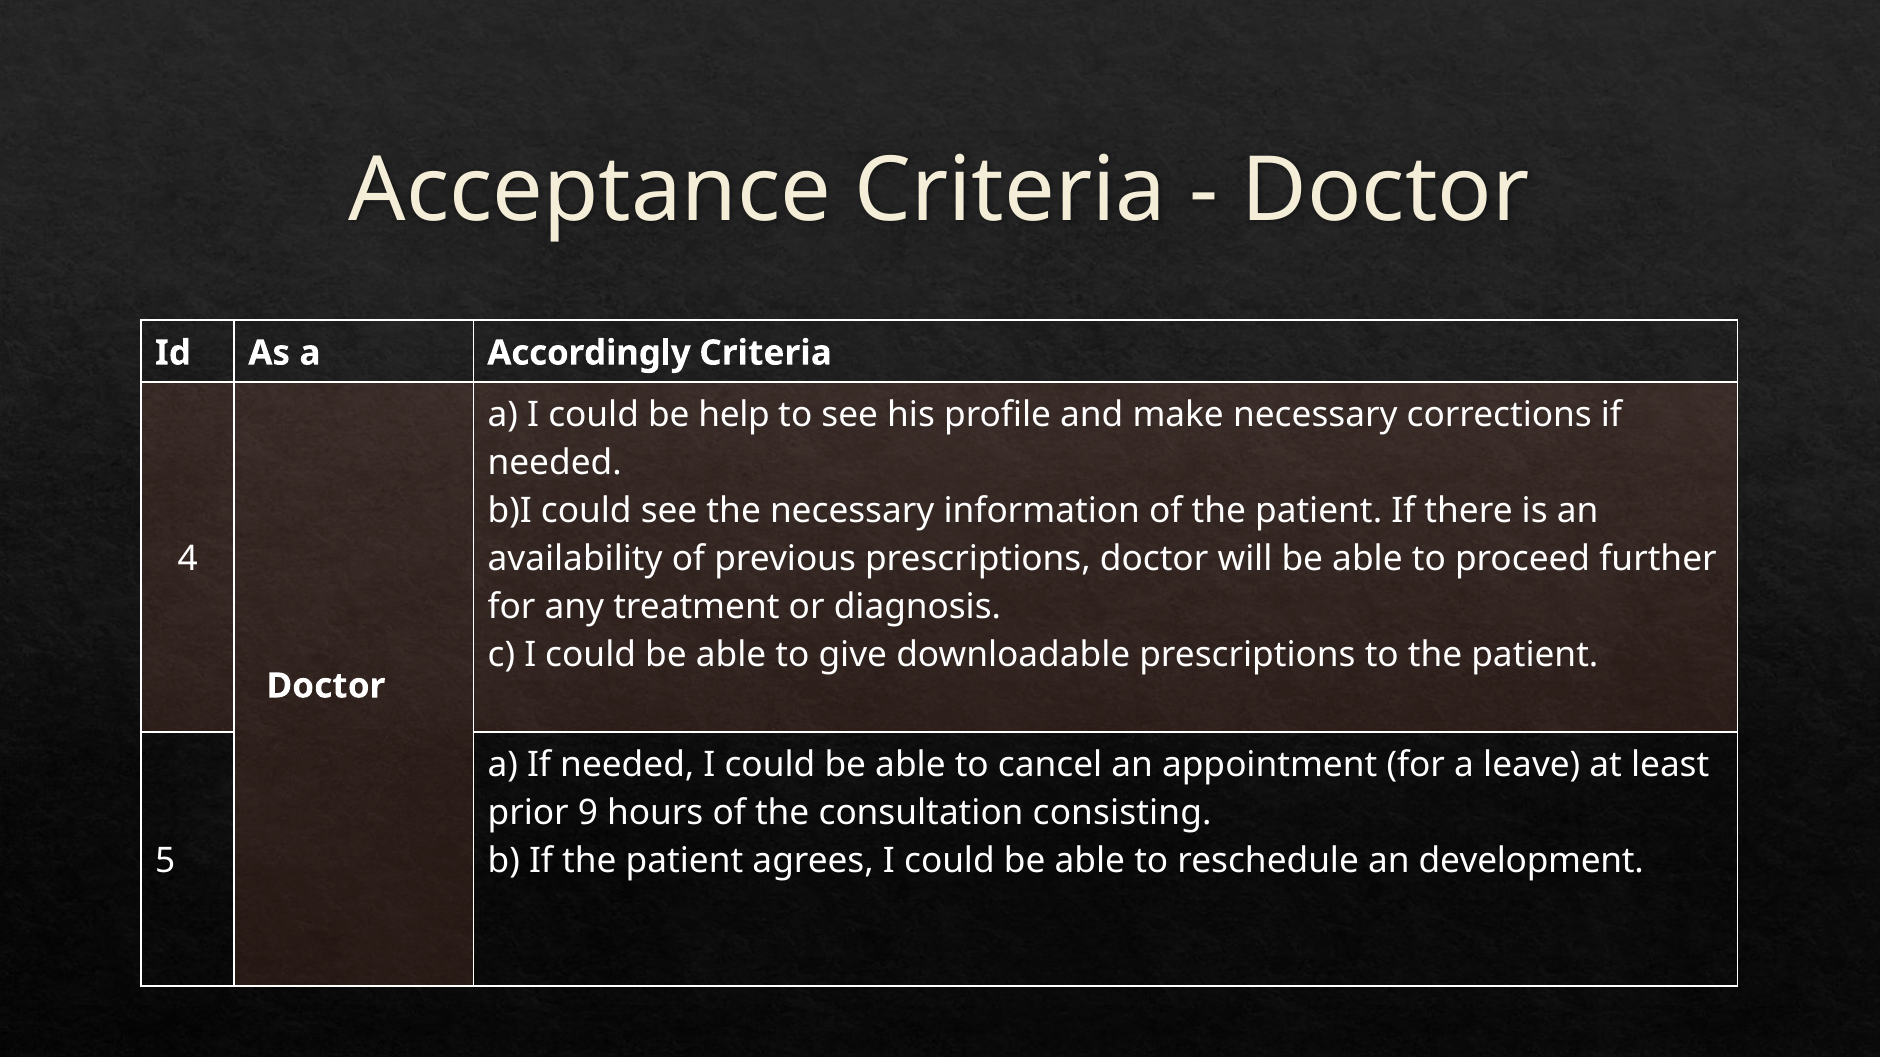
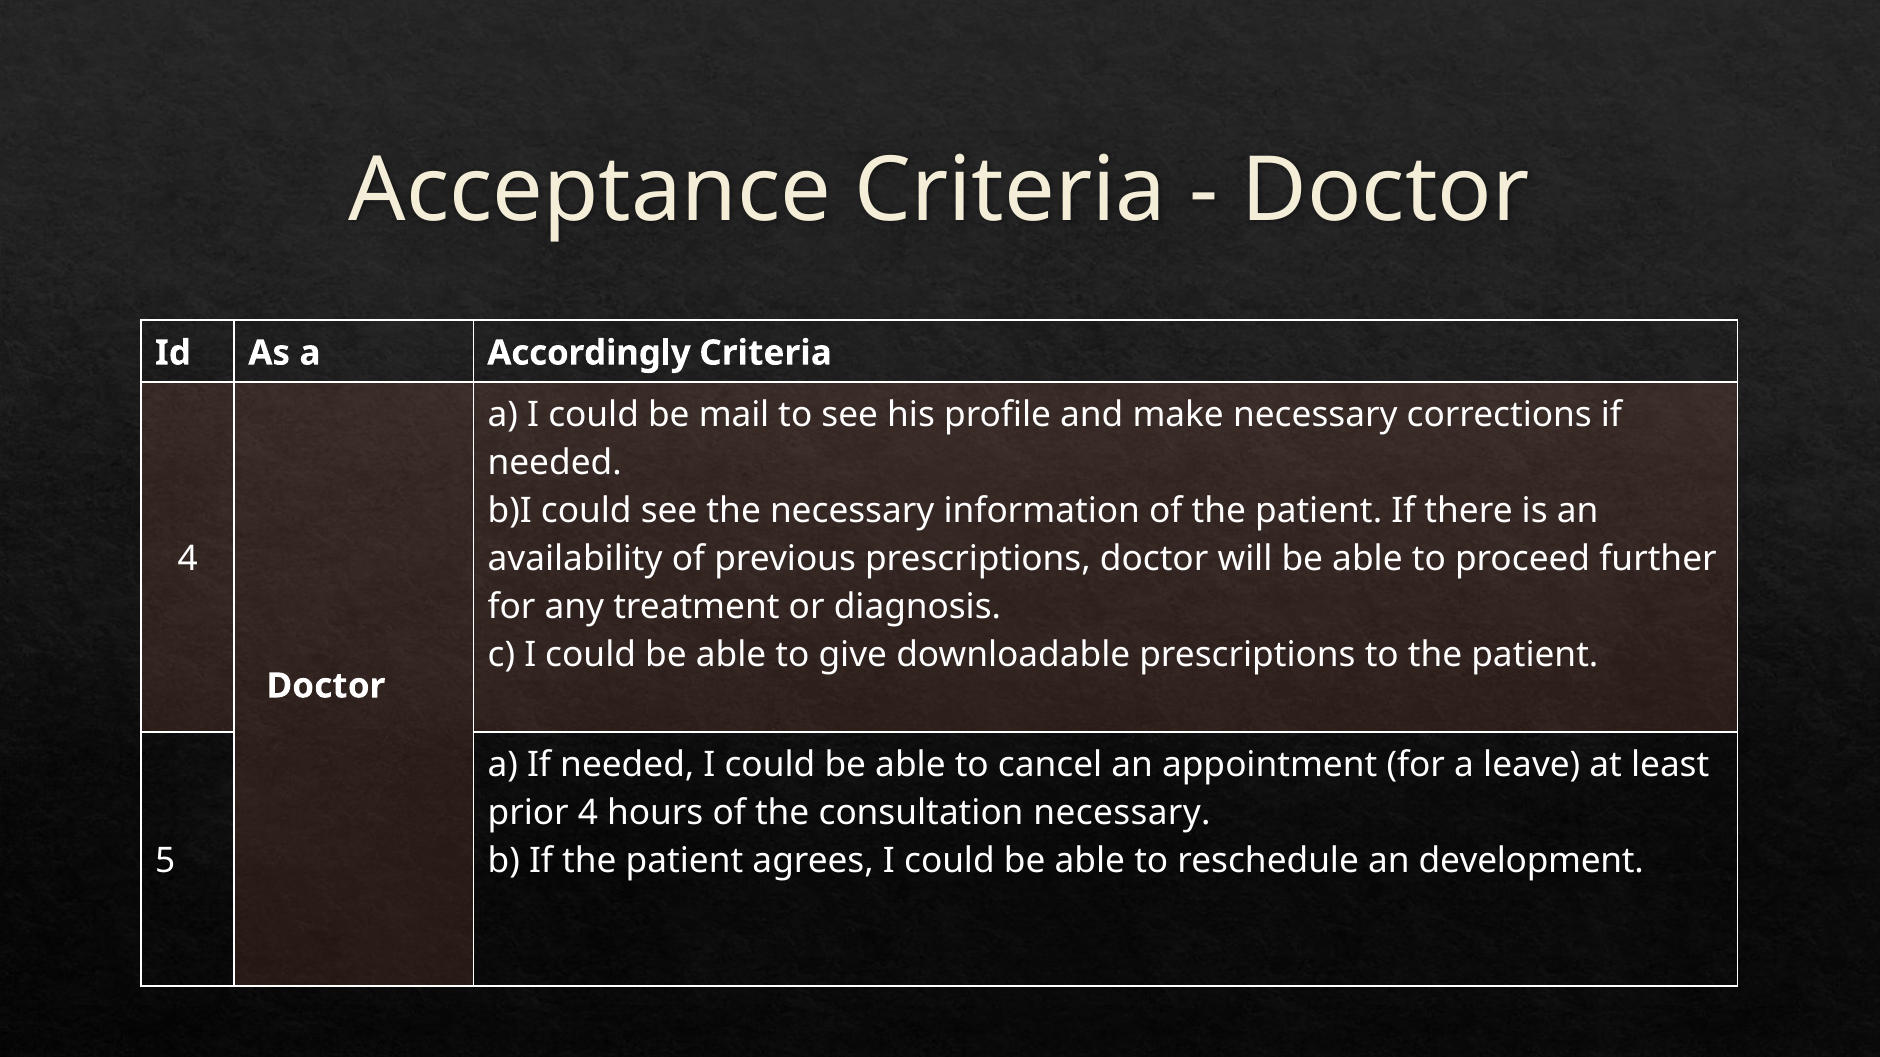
help: help -> mail (734, 415)
prior 9: 9 -> 4 (588, 813)
consultation consisting: consisting -> necessary (1122, 813)
